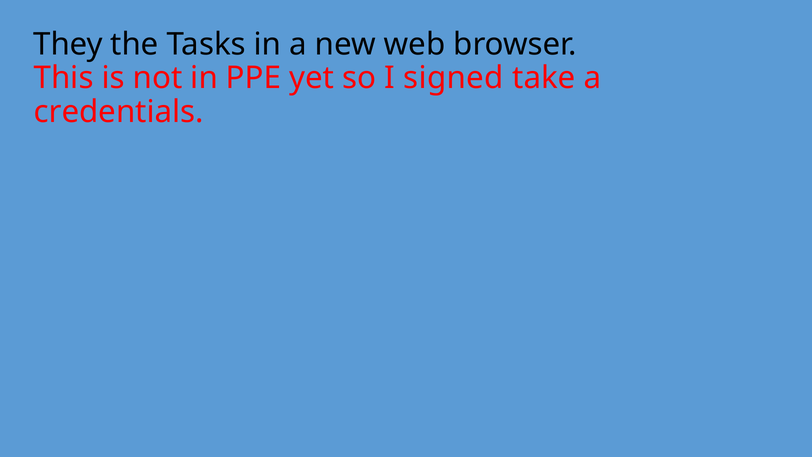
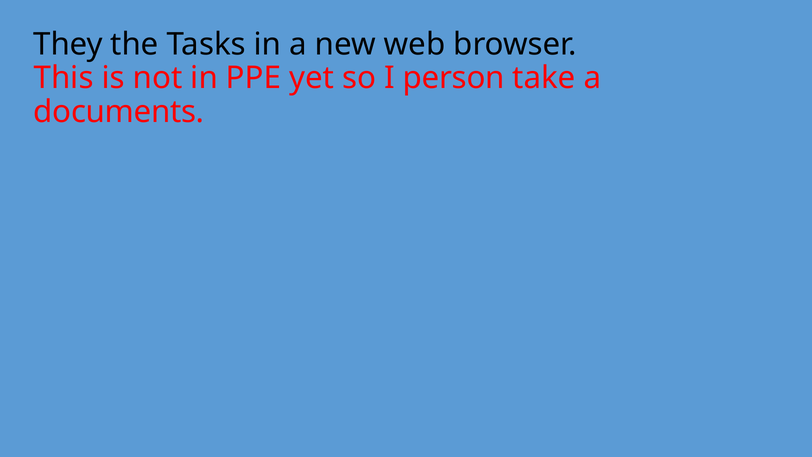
signed: signed -> person (454, 78)
credentials: credentials -> documents (119, 112)
